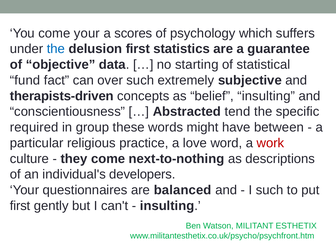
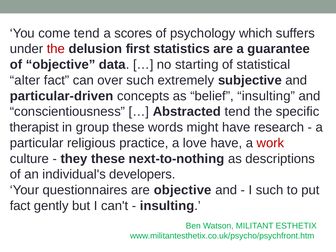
come your: your -> tend (87, 33)
the colour: blue -> red (56, 49)
fund: fund -> alter (25, 80)
therapists-driven: therapists-driven -> particular-driven (62, 96)
required: required -> therapist (34, 127)
between: between -> research (279, 127)
love word: word -> have (226, 143)
they come: come -> these (108, 159)
are balanced: balanced -> objective (183, 190)
first: first -> fact (20, 206)
